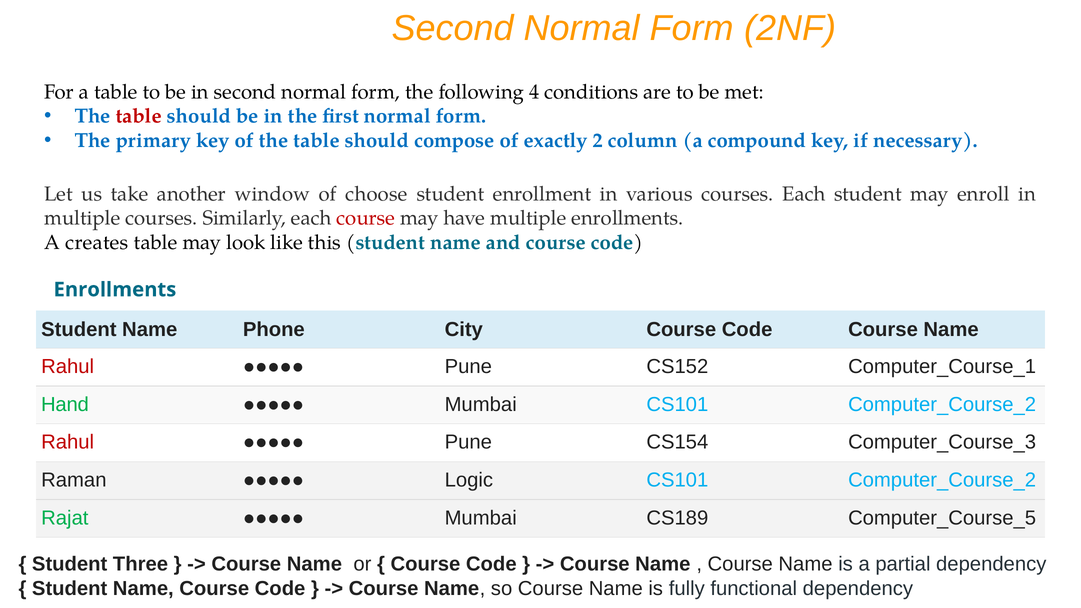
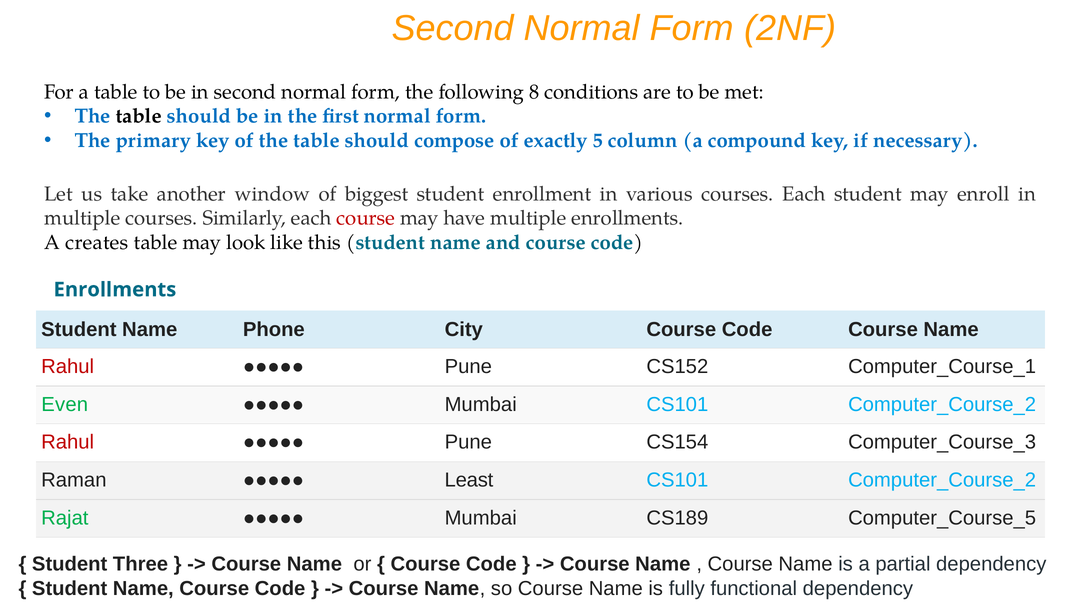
4: 4 -> 8 (534, 92)
table colour: red -> black (139, 116)
2: 2 -> 5 (598, 140)
choose: choose -> biggest (377, 194)
Hand: Hand -> Even (65, 404)
Logic: Logic -> Least (469, 480)
